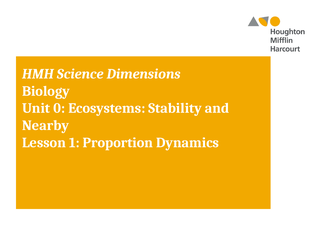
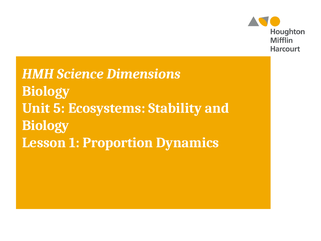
0: 0 -> 5 (59, 108)
Nearby: Nearby -> Biology (46, 125)
